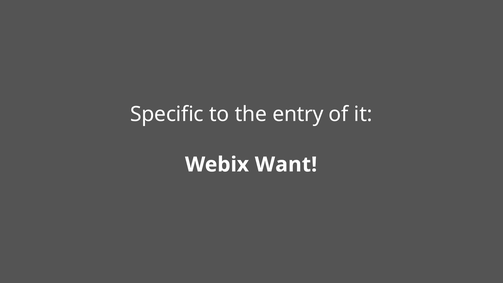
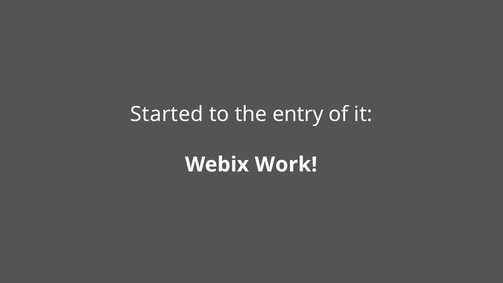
Specific: Specific -> Started (167, 114)
Want: Want -> Work (286, 165)
